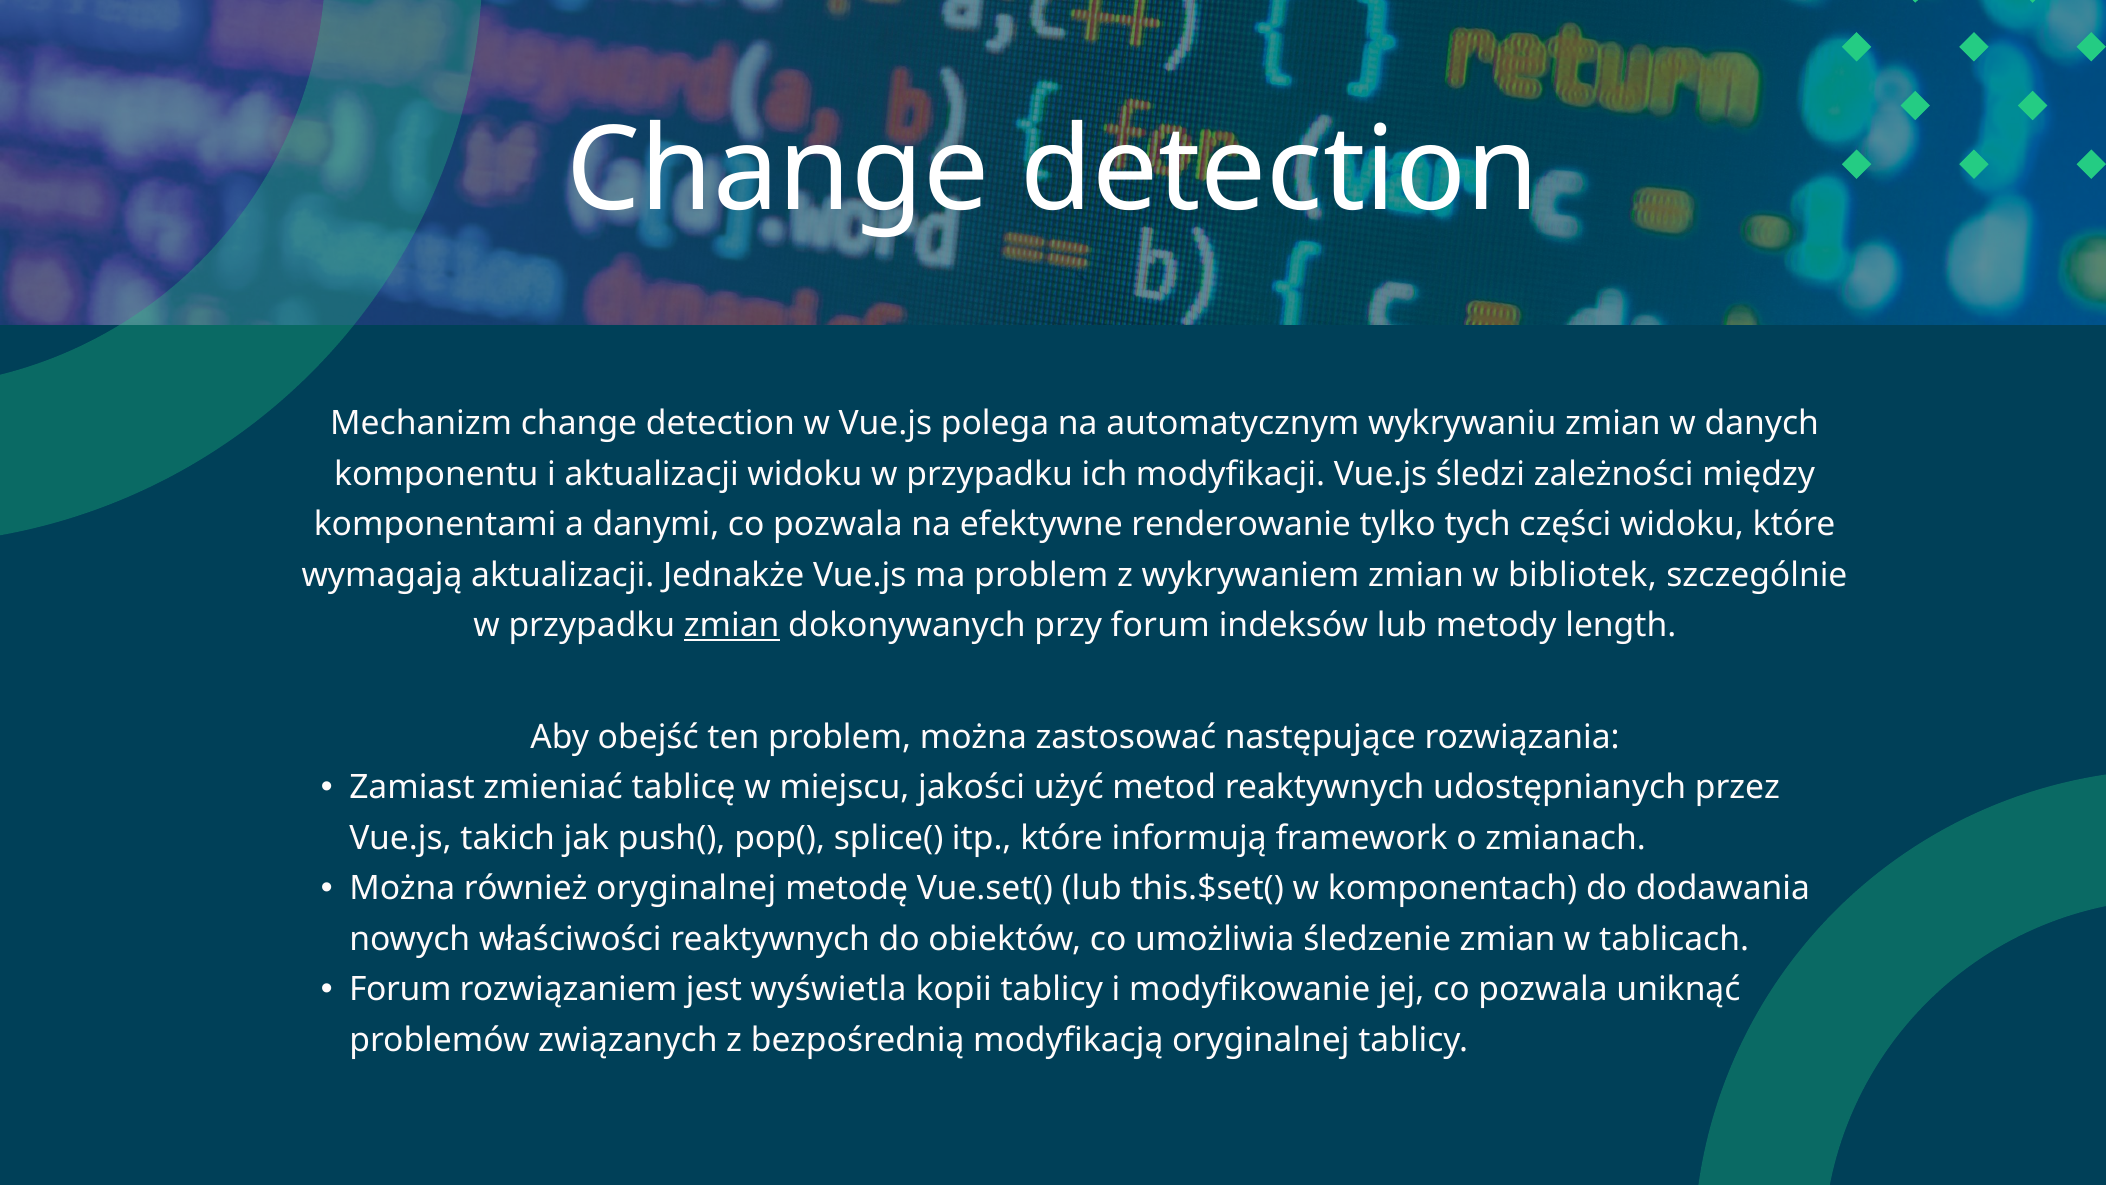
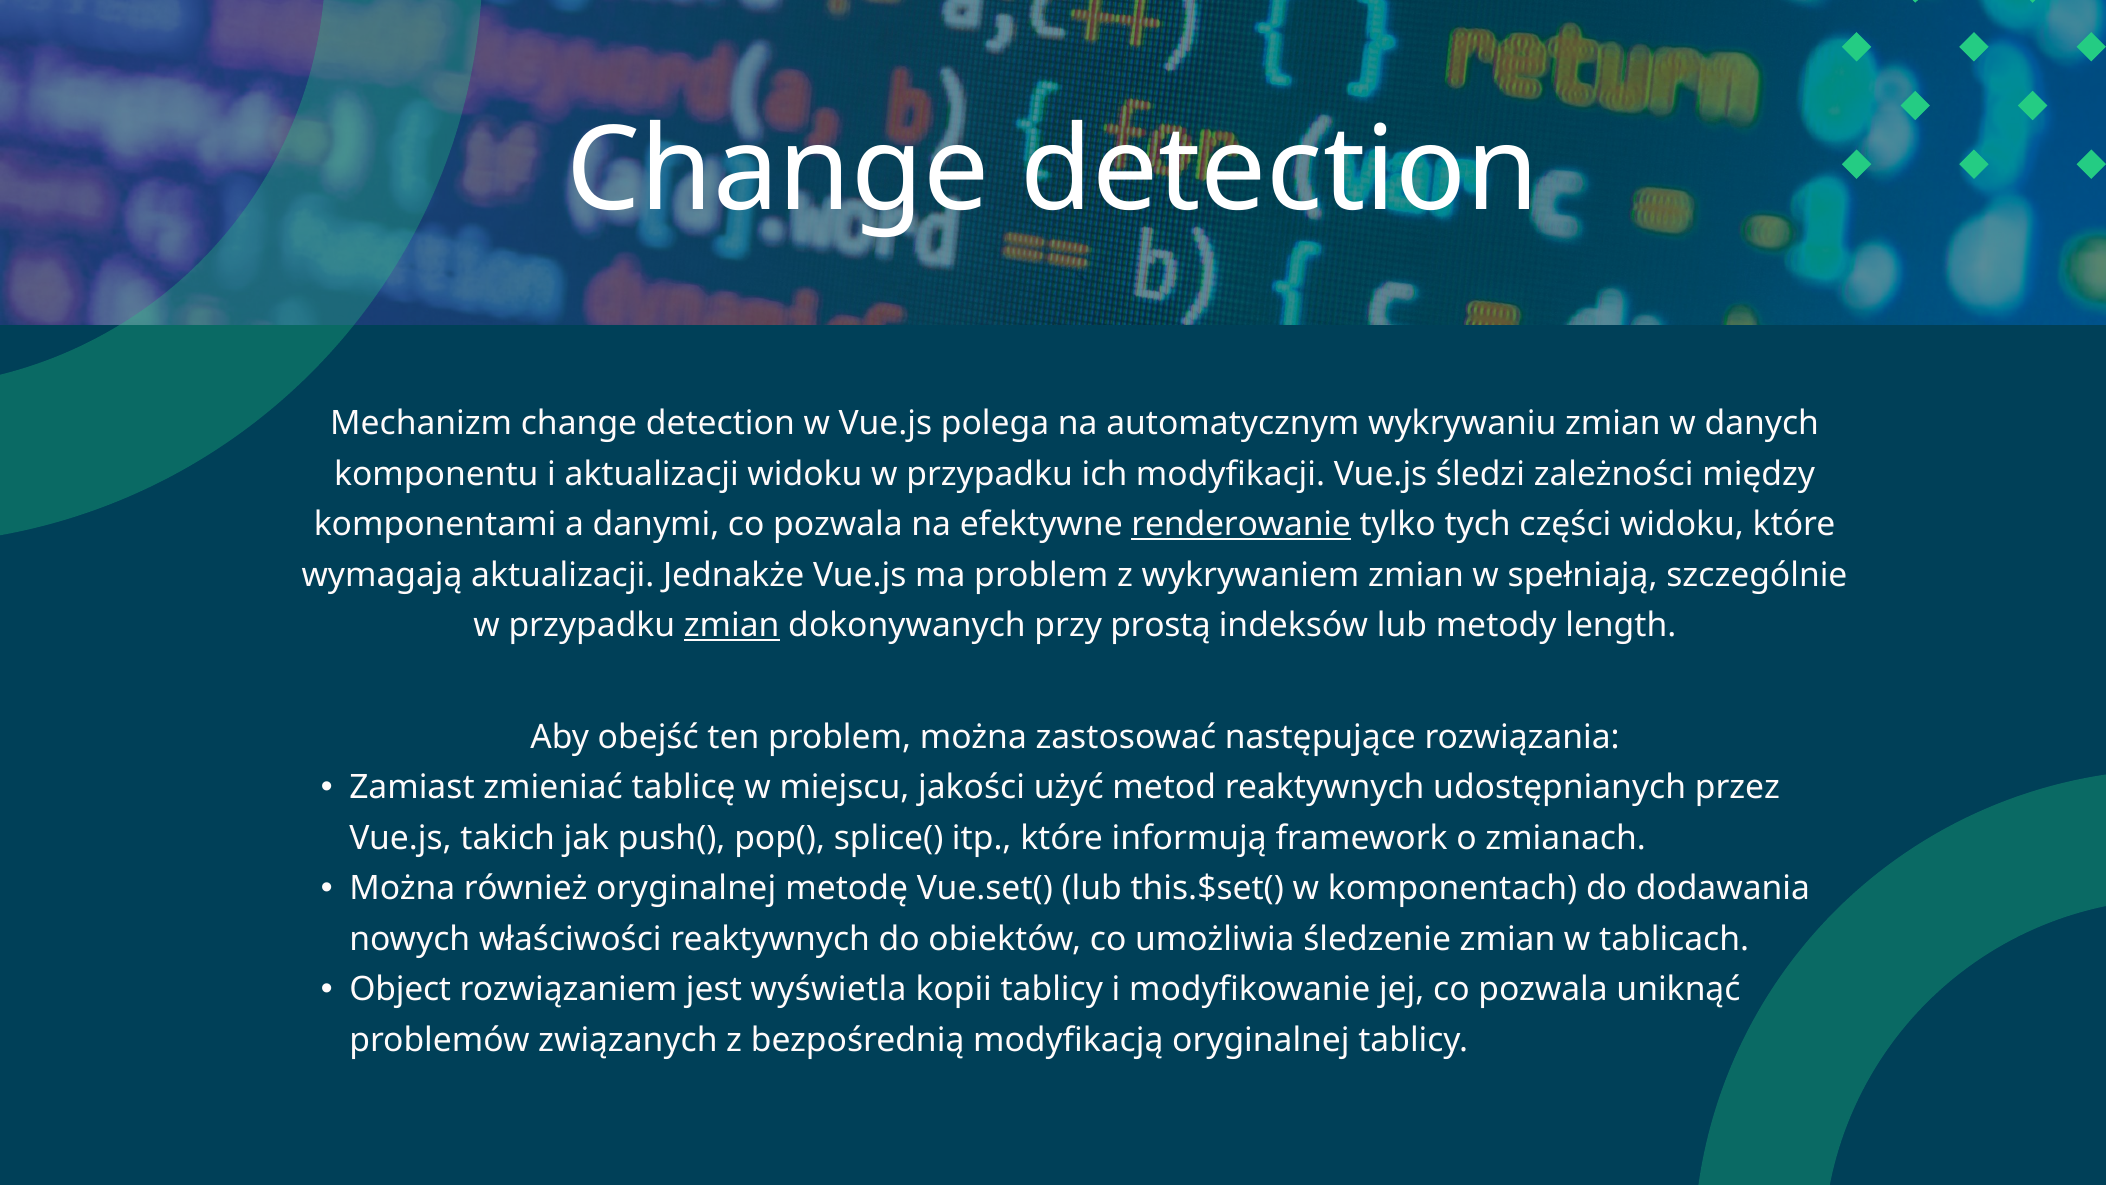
renderowanie underline: none -> present (1241, 525)
bibliotek: bibliotek -> spełniają (1583, 575)
przy forum: forum -> prostą (1161, 626)
Forum: Forum -> Object (400, 989)
